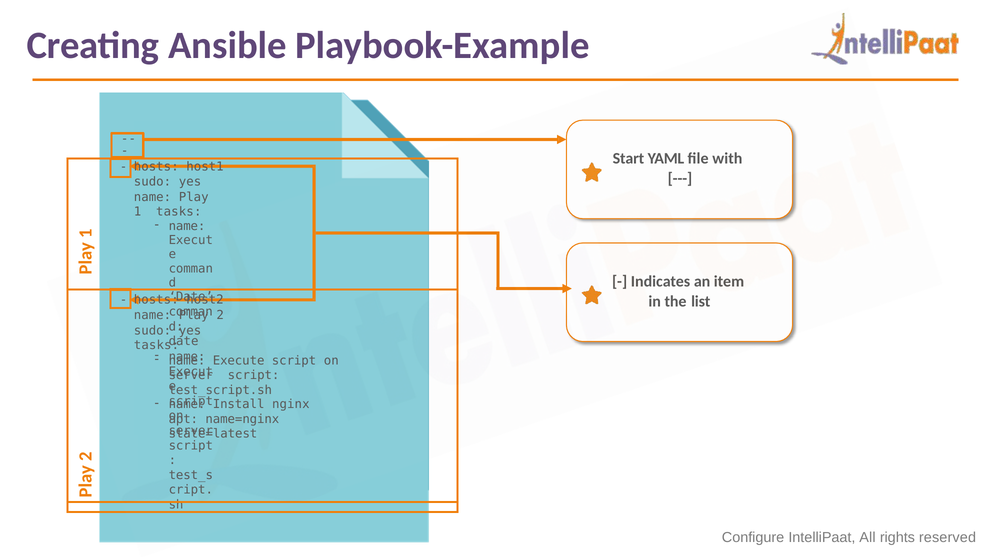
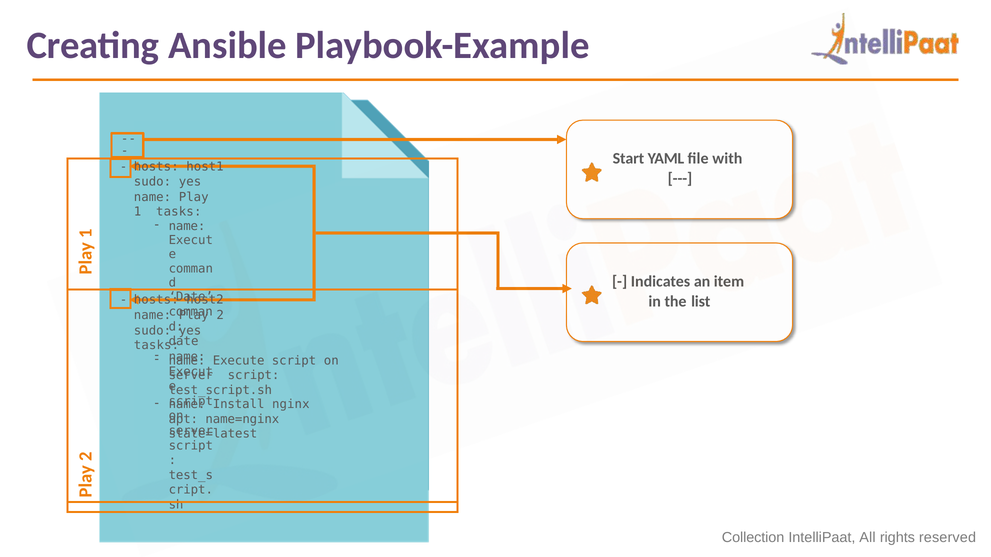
Configure: Configure -> Collection (753, 538)
